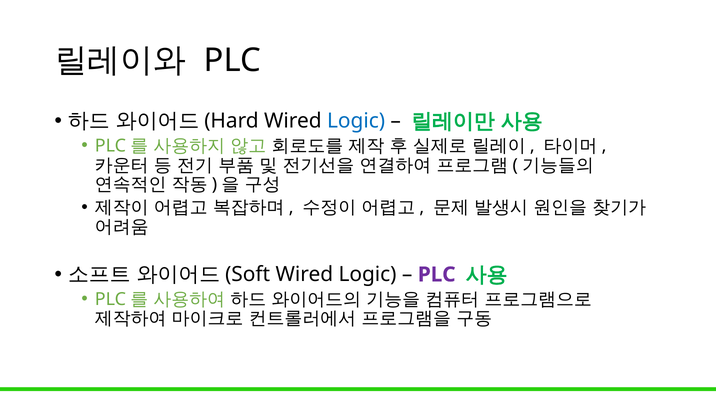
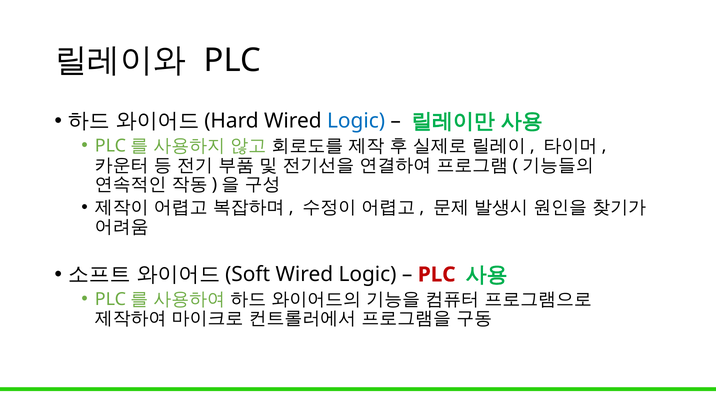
PLC colour: purple -> red (437, 274)
